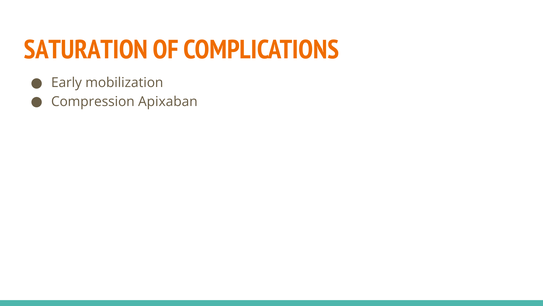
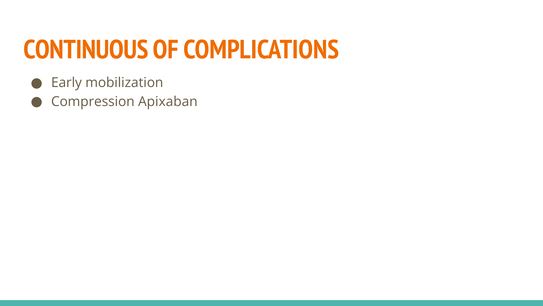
SATURATION: SATURATION -> CONTINUOUS (86, 50)
